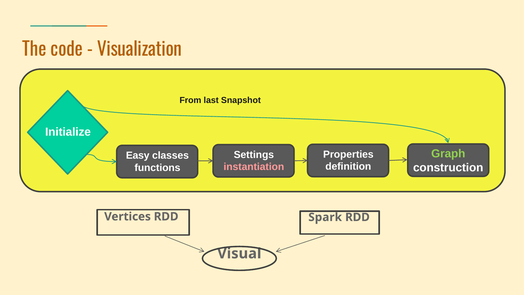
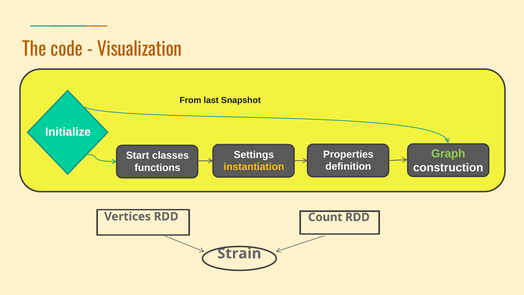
Easy: Easy -> Start (138, 155)
instantiation colour: pink -> yellow (254, 167)
Spark: Spark -> Count (325, 217)
Visual: Visual -> Strain (239, 253)
